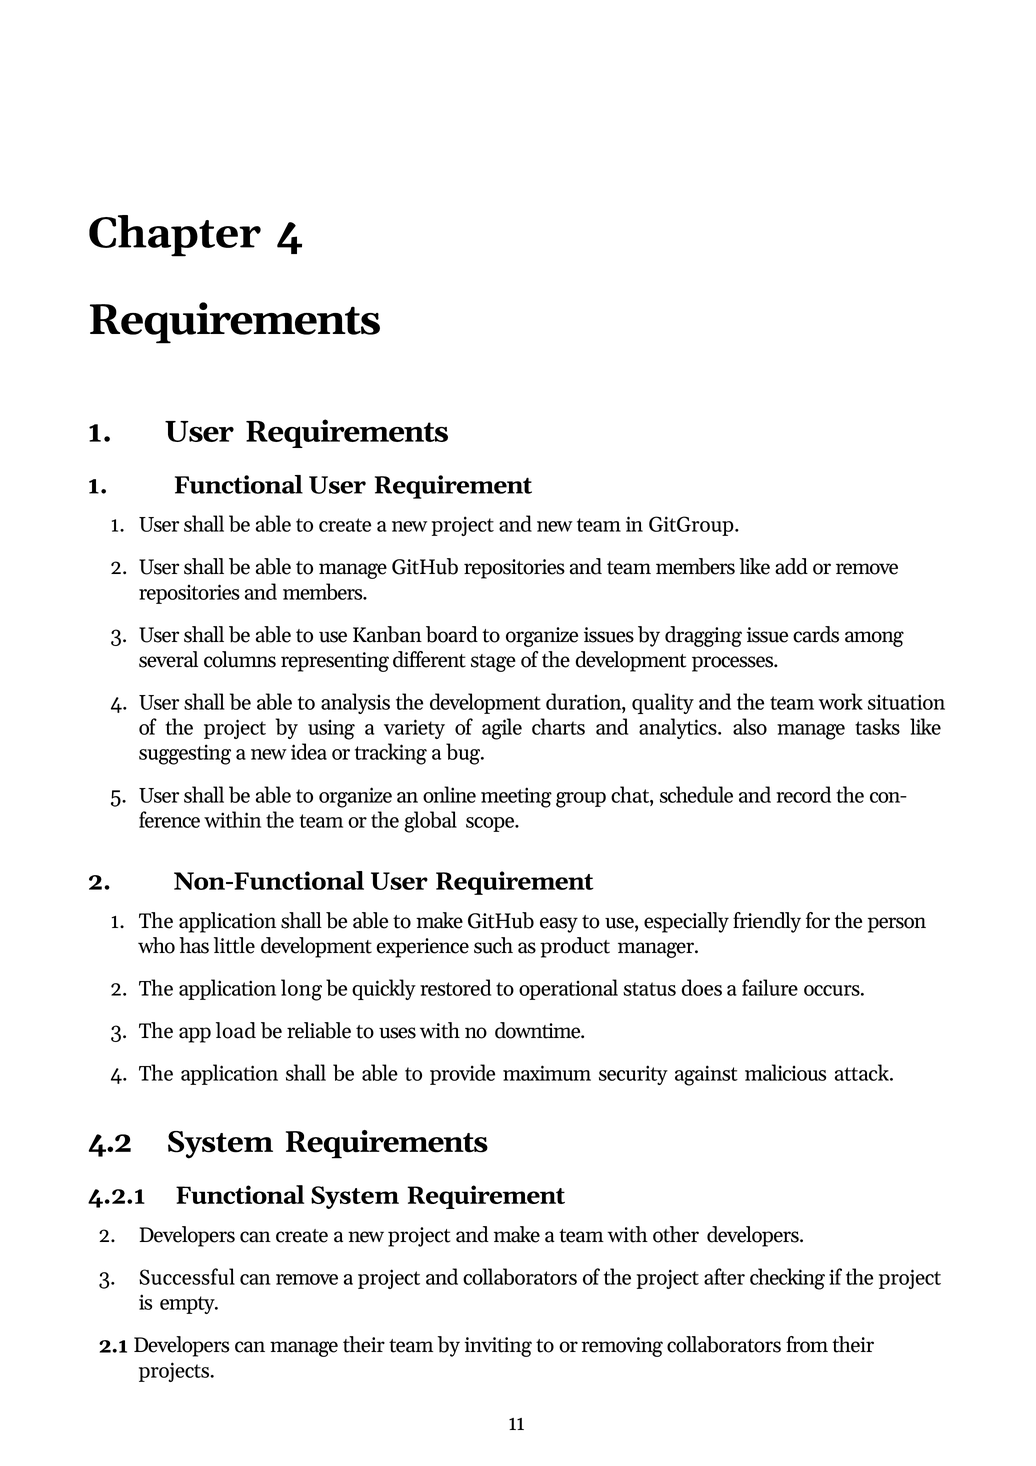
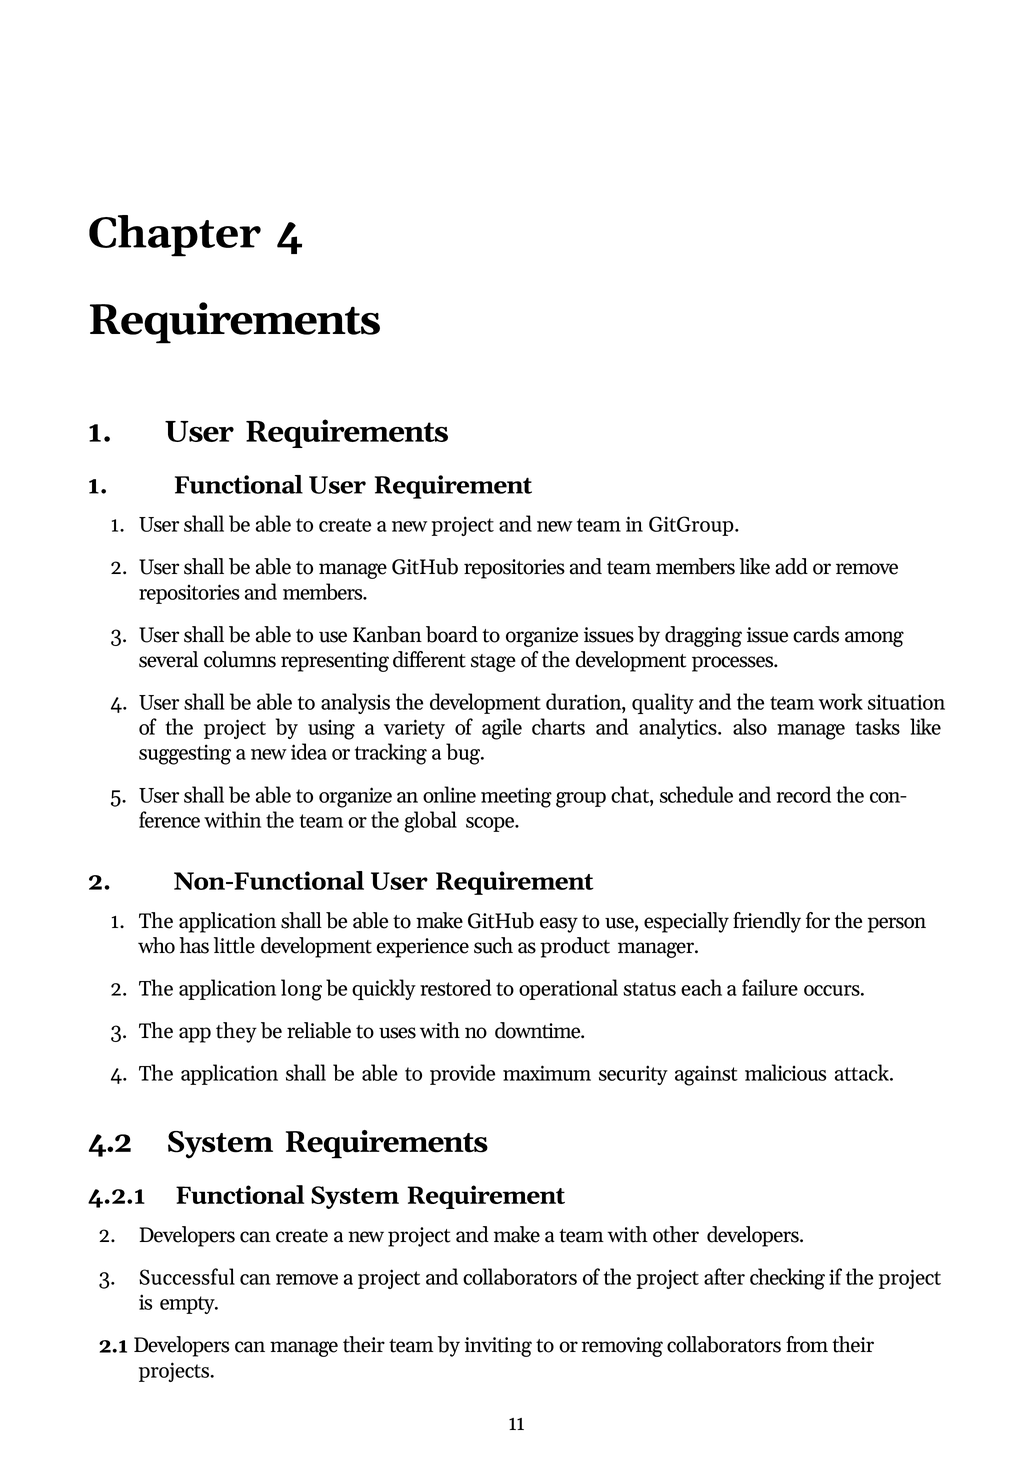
does: does -> each (702, 989)
load: load -> they (236, 1031)
